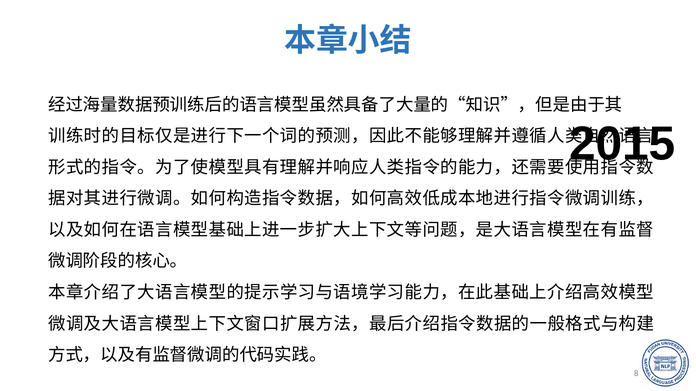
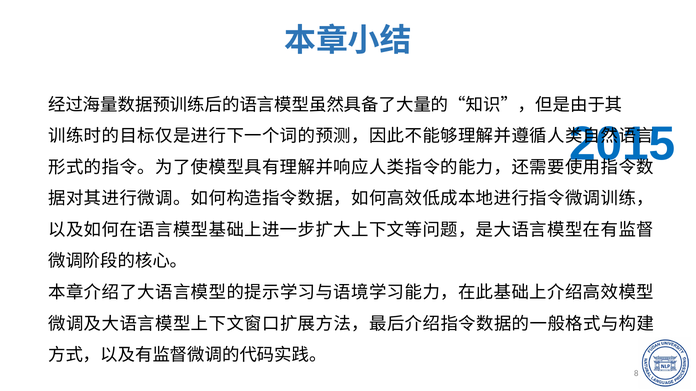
2015 colour: black -> blue (622, 144)
